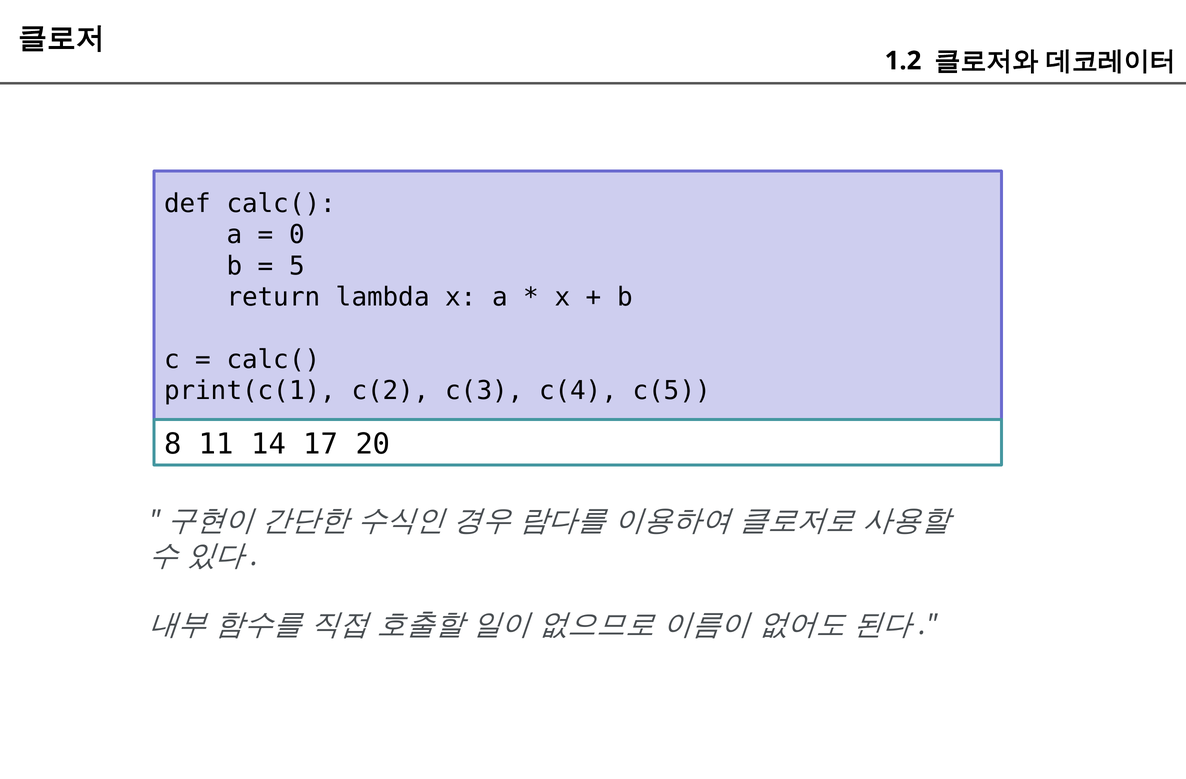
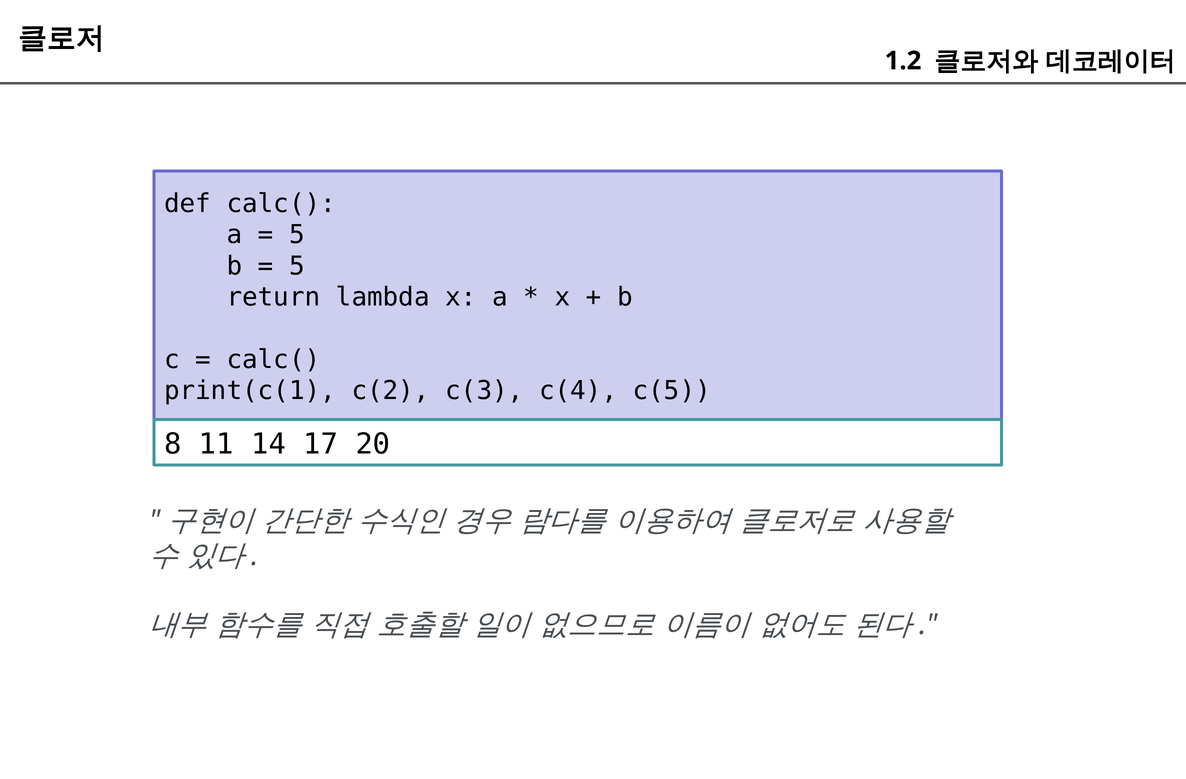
0: 0 -> 5 (297, 235)
